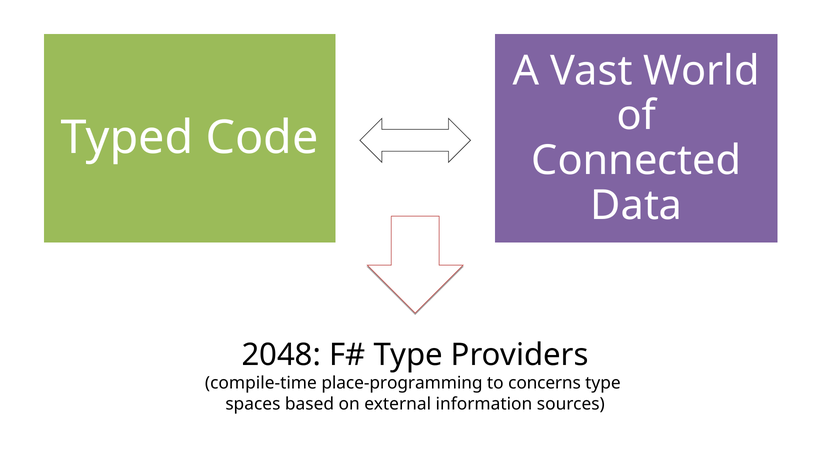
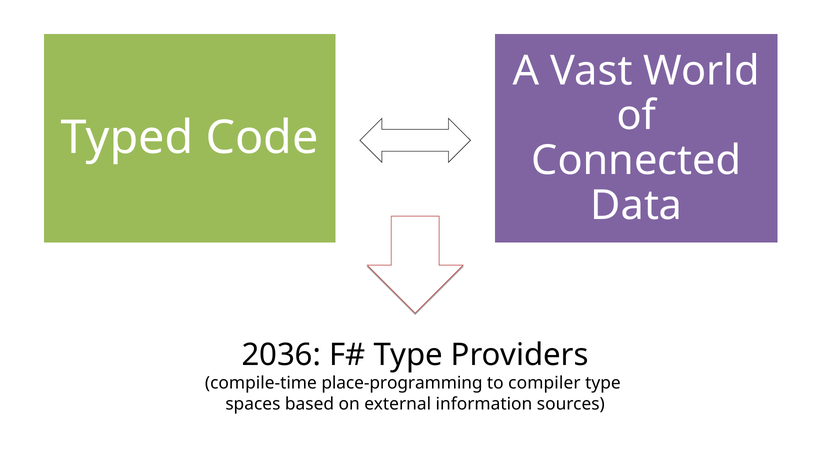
2048: 2048 -> 2036 (281, 355)
concerns: concerns -> compiler (544, 384)
